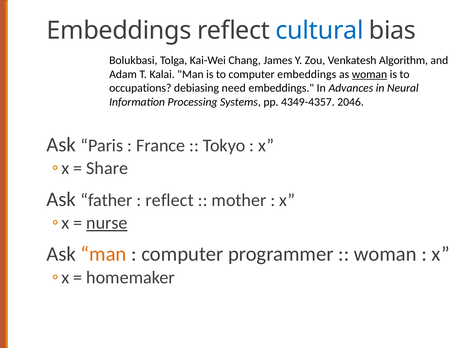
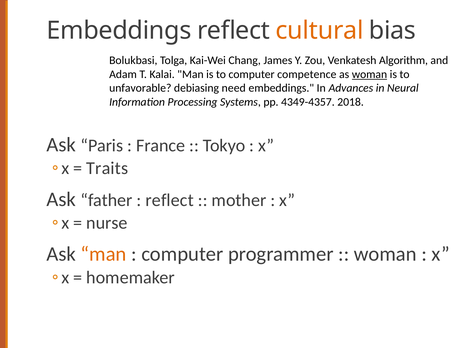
cultural colour: blue -> orange (320, 31)
computer embeddings: embeddings -> competence (307, 74)
occupations: occupations -> unfavorable (140, 88)
2046: 2046 -> 2018 (351, 102)
Share: Share -> Traits (107, 169)
nurse underline: present -> none (107, 223)
